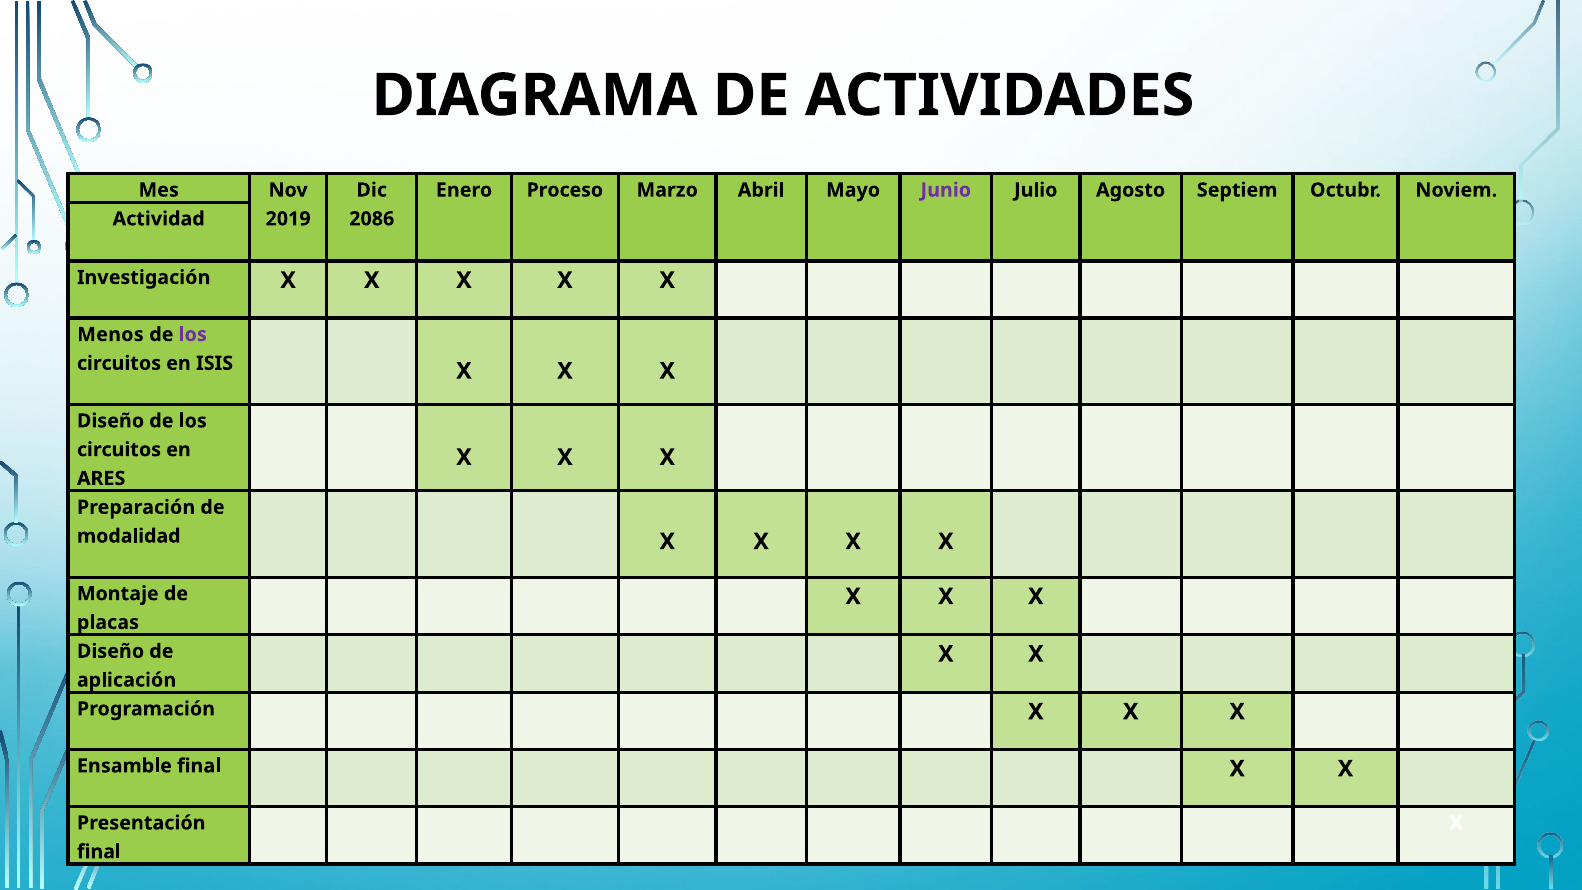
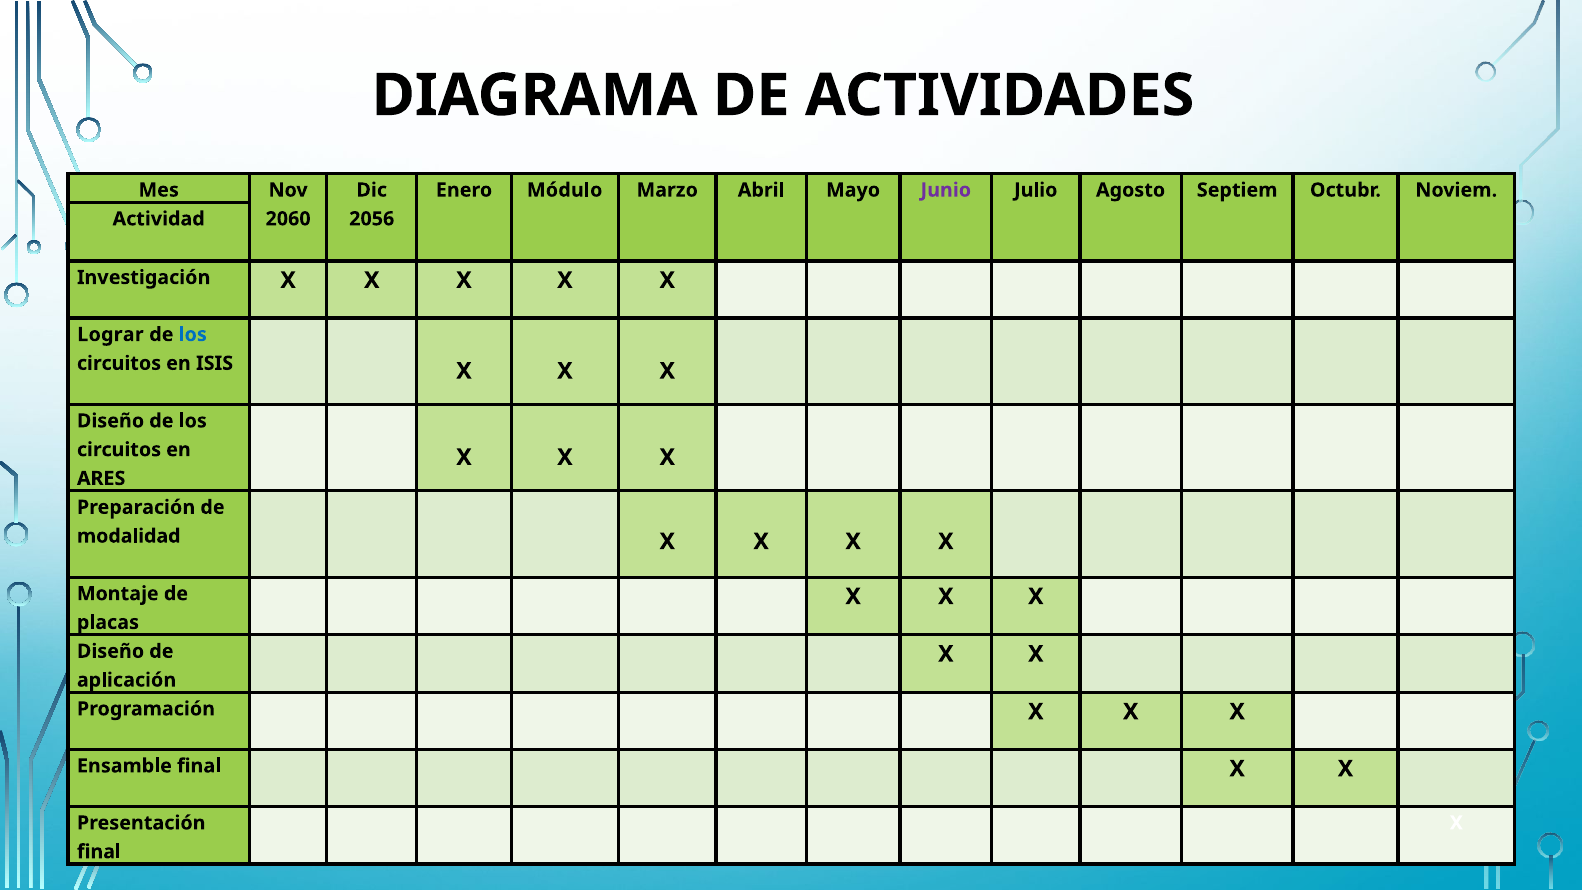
Proceso: Proceso -> Módulo (565, 190)
2019: 2019 -> 2060 (288, 219)
2086: 2086 -> 2056 (372, 219)
Menos: Menos -> Lograr (110, 334)
los colour: purple -> blue (193, 334)
